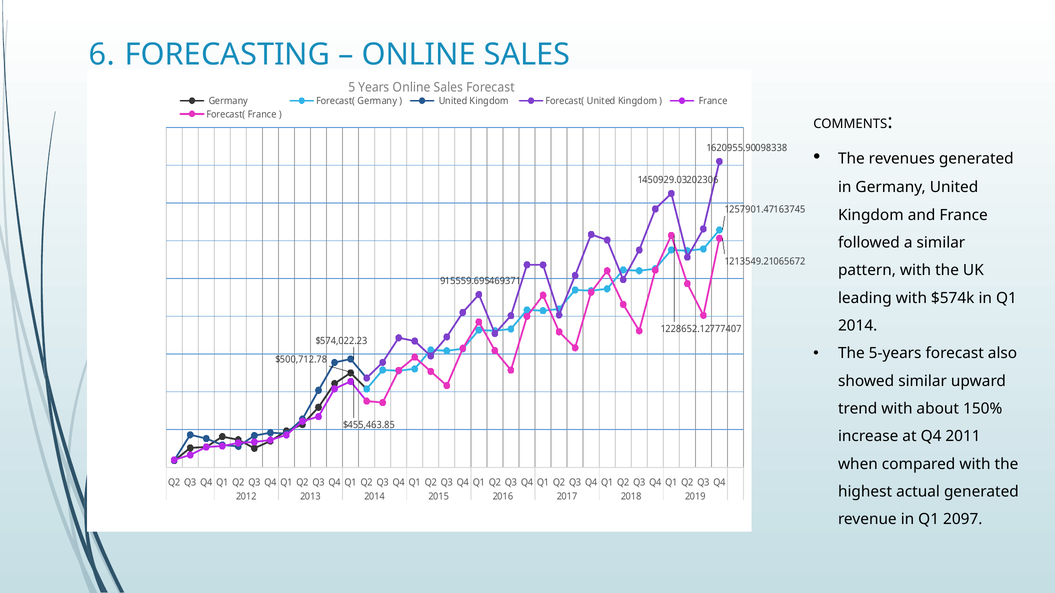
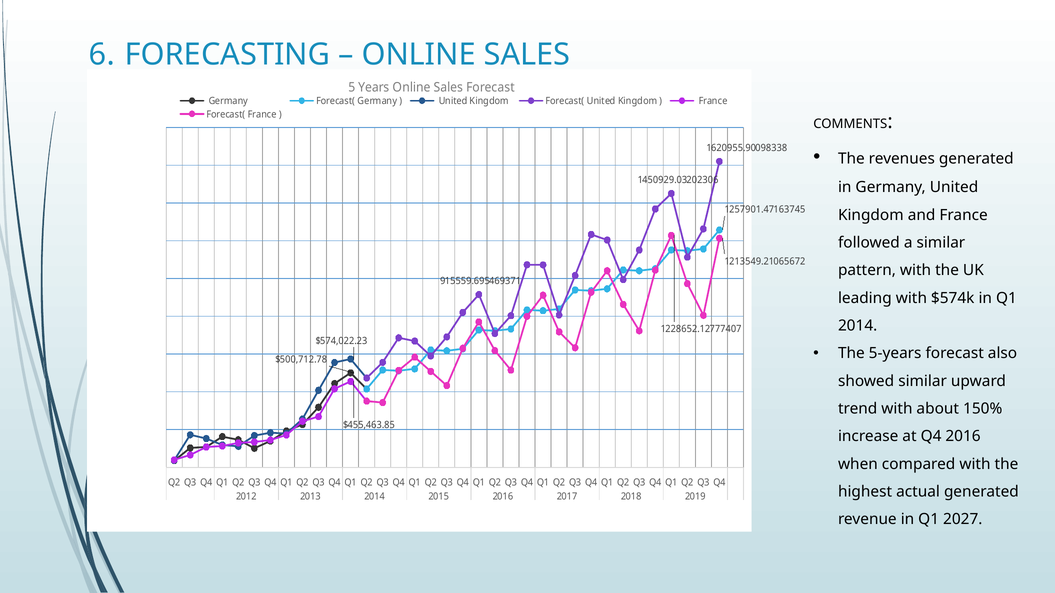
Q4 2011: 2011 -> 2016 (963, 437)
2097: 2097 -> 2027 (963, 520)
